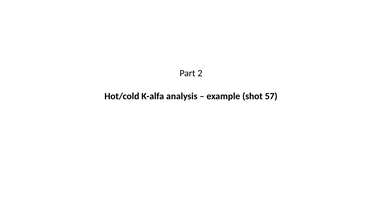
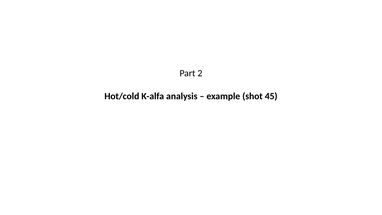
57: 57 -> 45 (271, 96)
